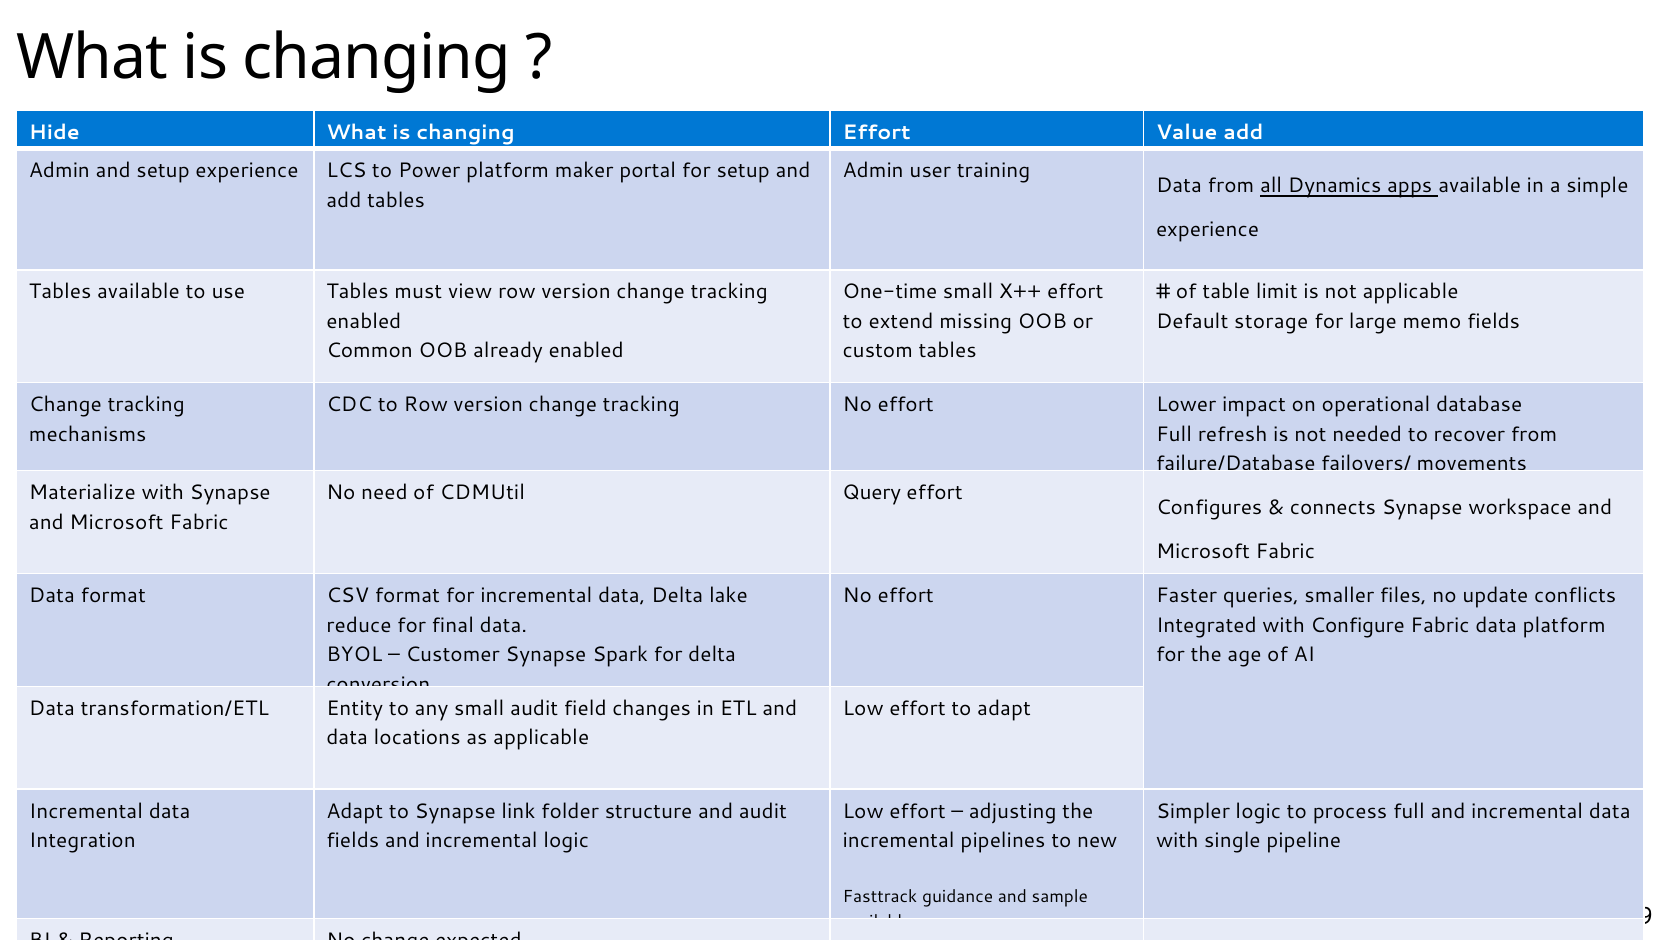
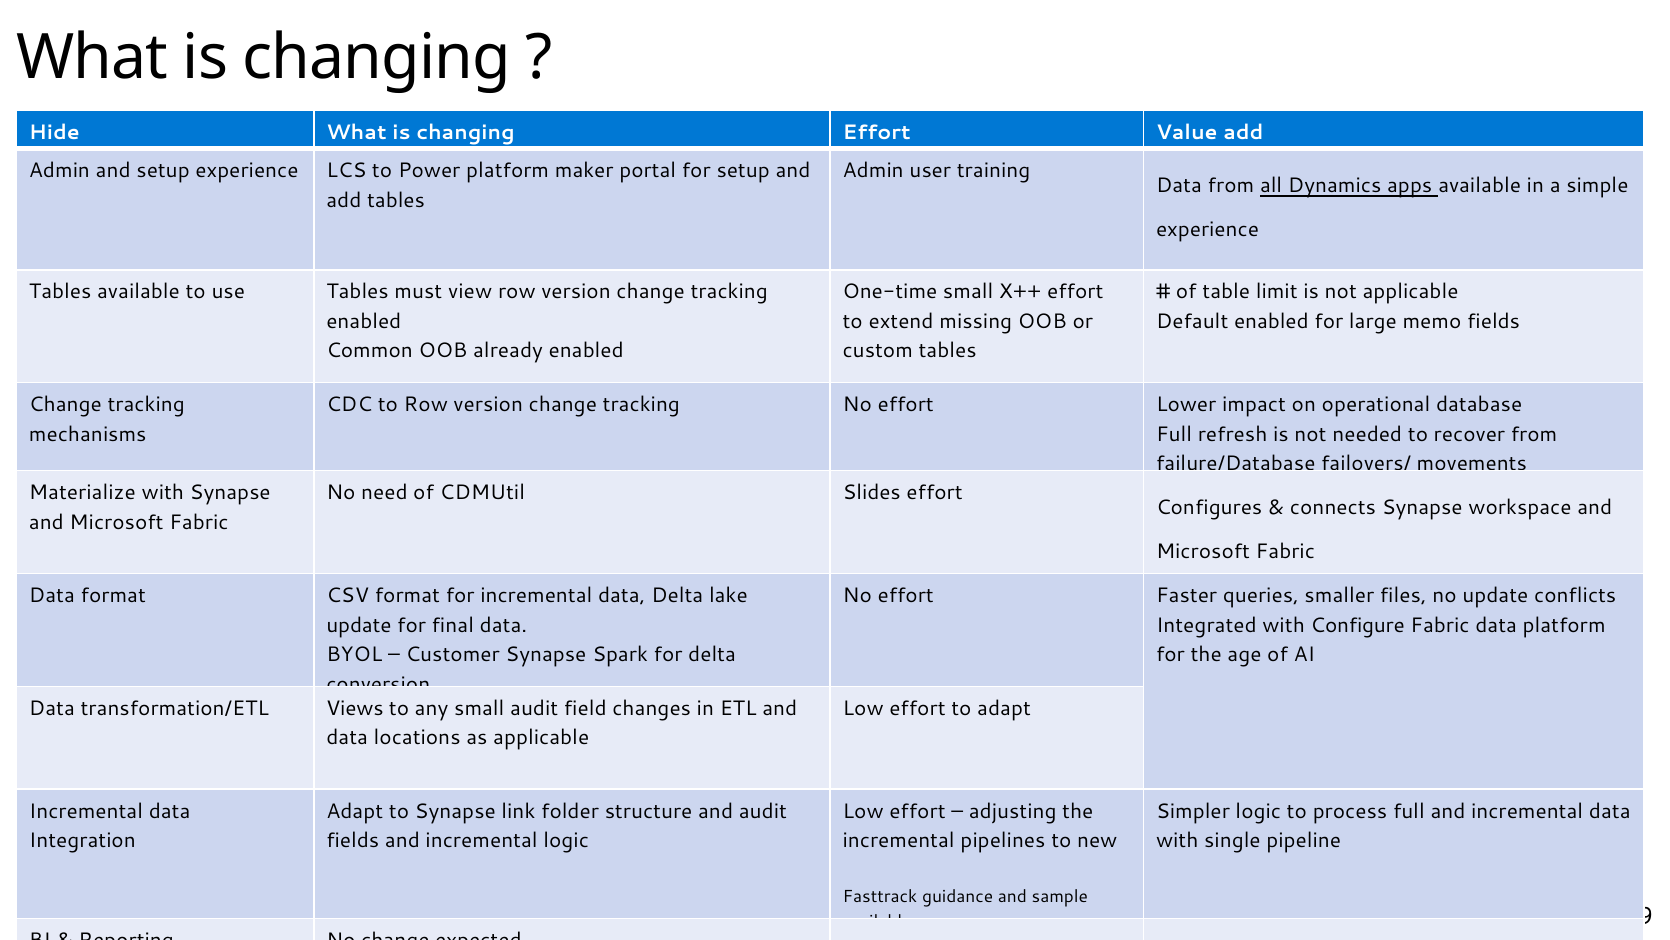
Default storage: storage -> enabled (1271, 321)
Query: Query -> Slides (872, 492)
reduce: reduce -> update (359, 625)
Entity: Entity -> Views (355, 708)
